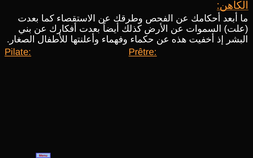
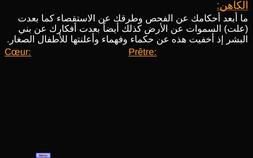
Pilate: Pilate -> Cœur (18, 52)
